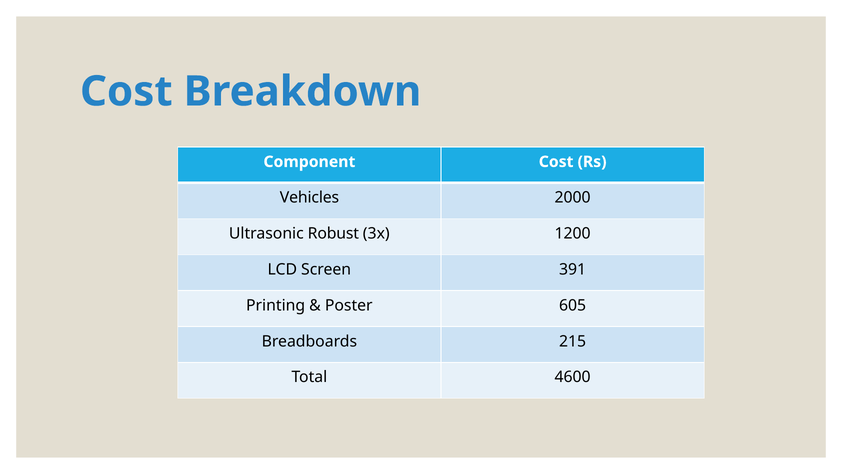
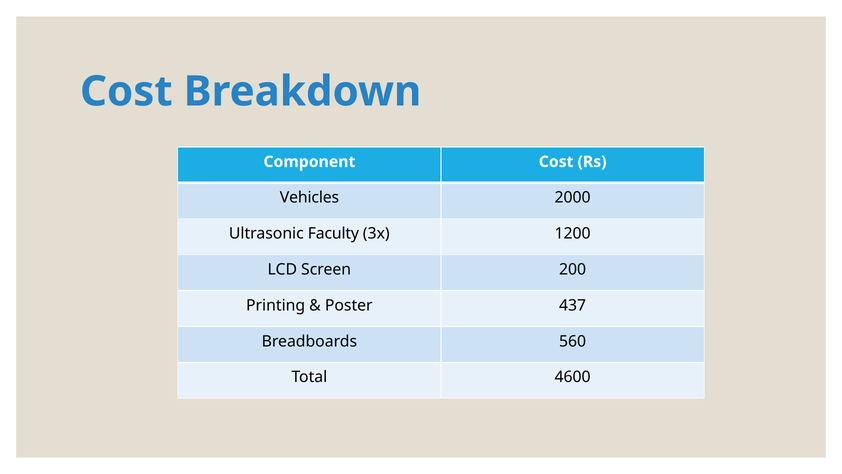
Robust: Robust -> Faculty (333, 233)
391: 391 -> 200 (573, 269)
605: 605 -> 437 (573, 305)
215: 215 -> 560 (573, 341)
